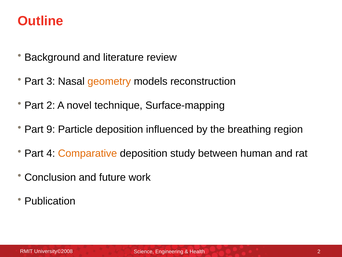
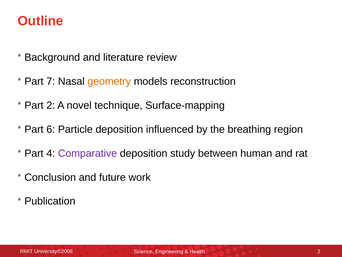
3: 3 -> 7 (51, 81)
9: 9 -> 6 (51, 129)
Comparative colour: orange -> purple (87, 153)
